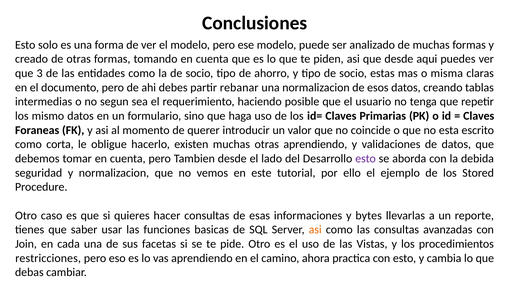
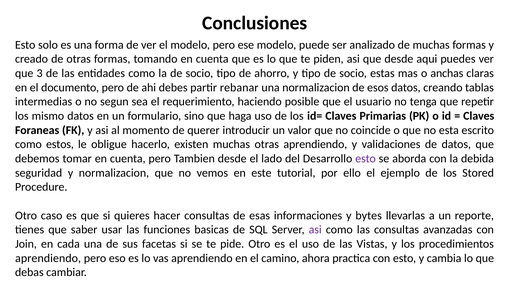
misma: misma -> anchas (447, 73)
corta: corta -> estos (60, 144)
asi colour: orange -> purple (315, 230)
restricciones: restricciones -> aprendiendo (48, 258)
